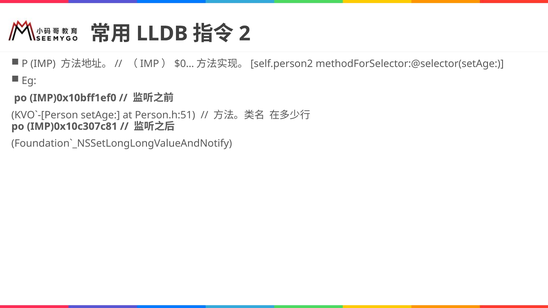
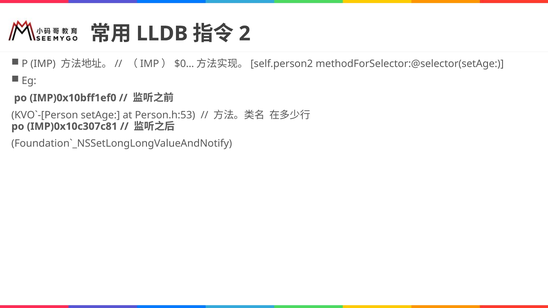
Person.h:51: Person.h:51 -> Person.h:53 (165, 115)
